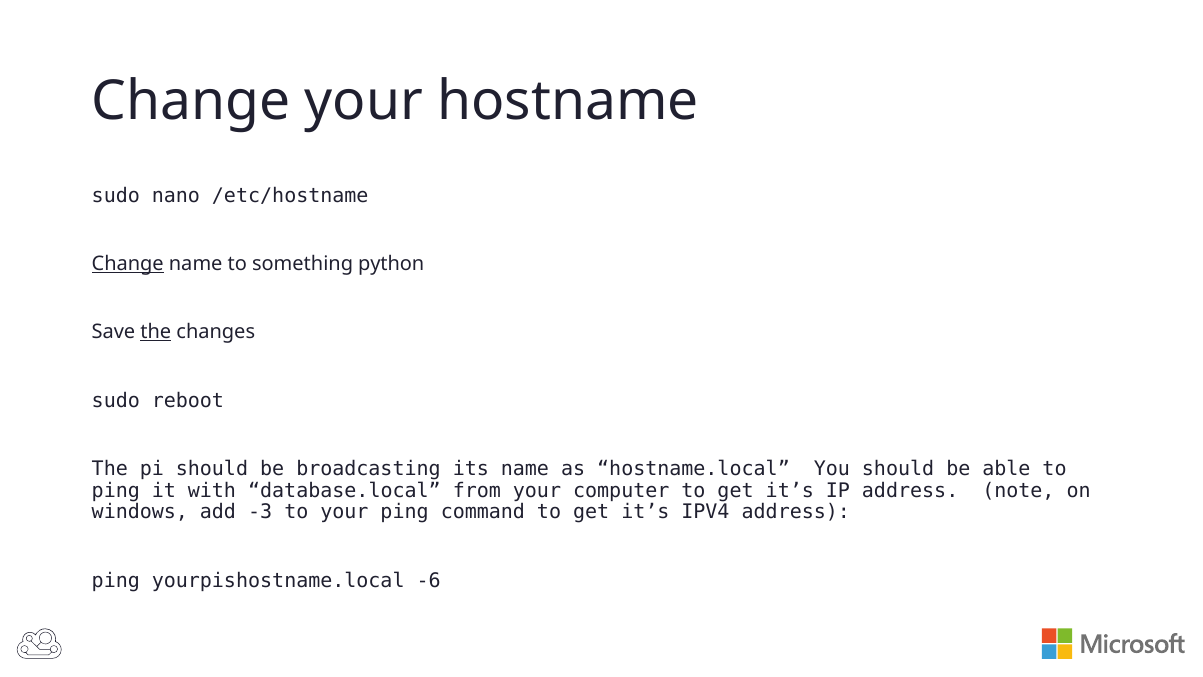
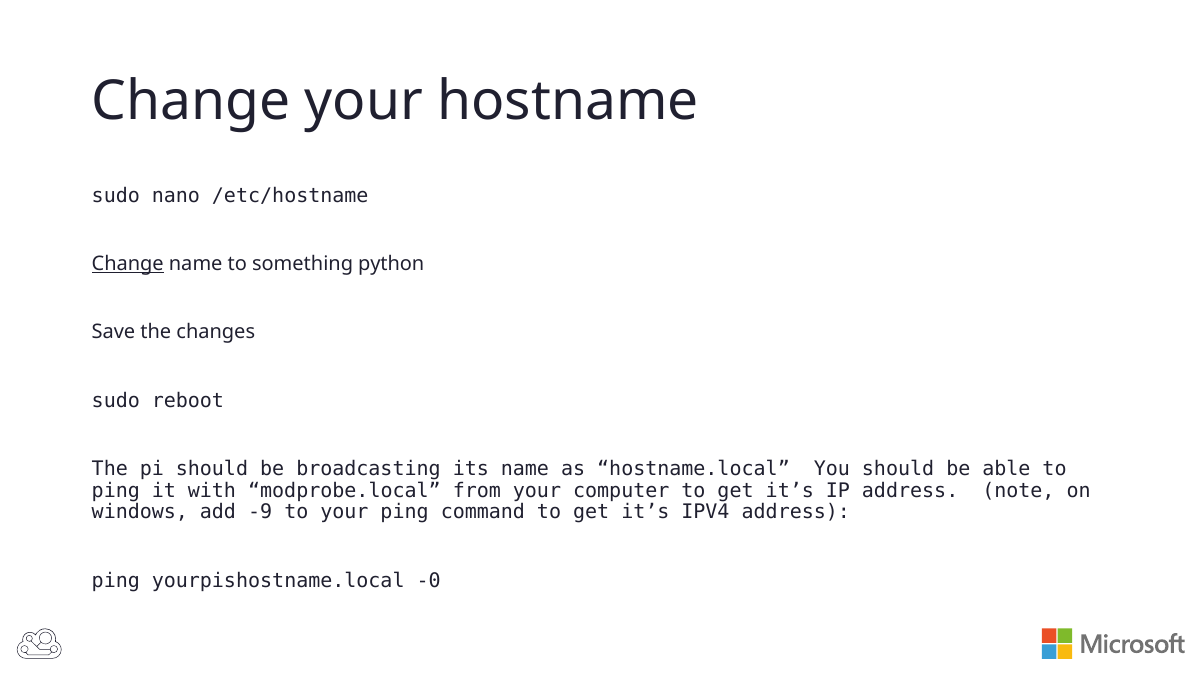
the underline: present -> none (156, 332)
database.local: database.local -> modprobe.local (344, 490)
-3: -3 -> -9 (260, 512)
-6: -6 -> -0 (429, 580)
